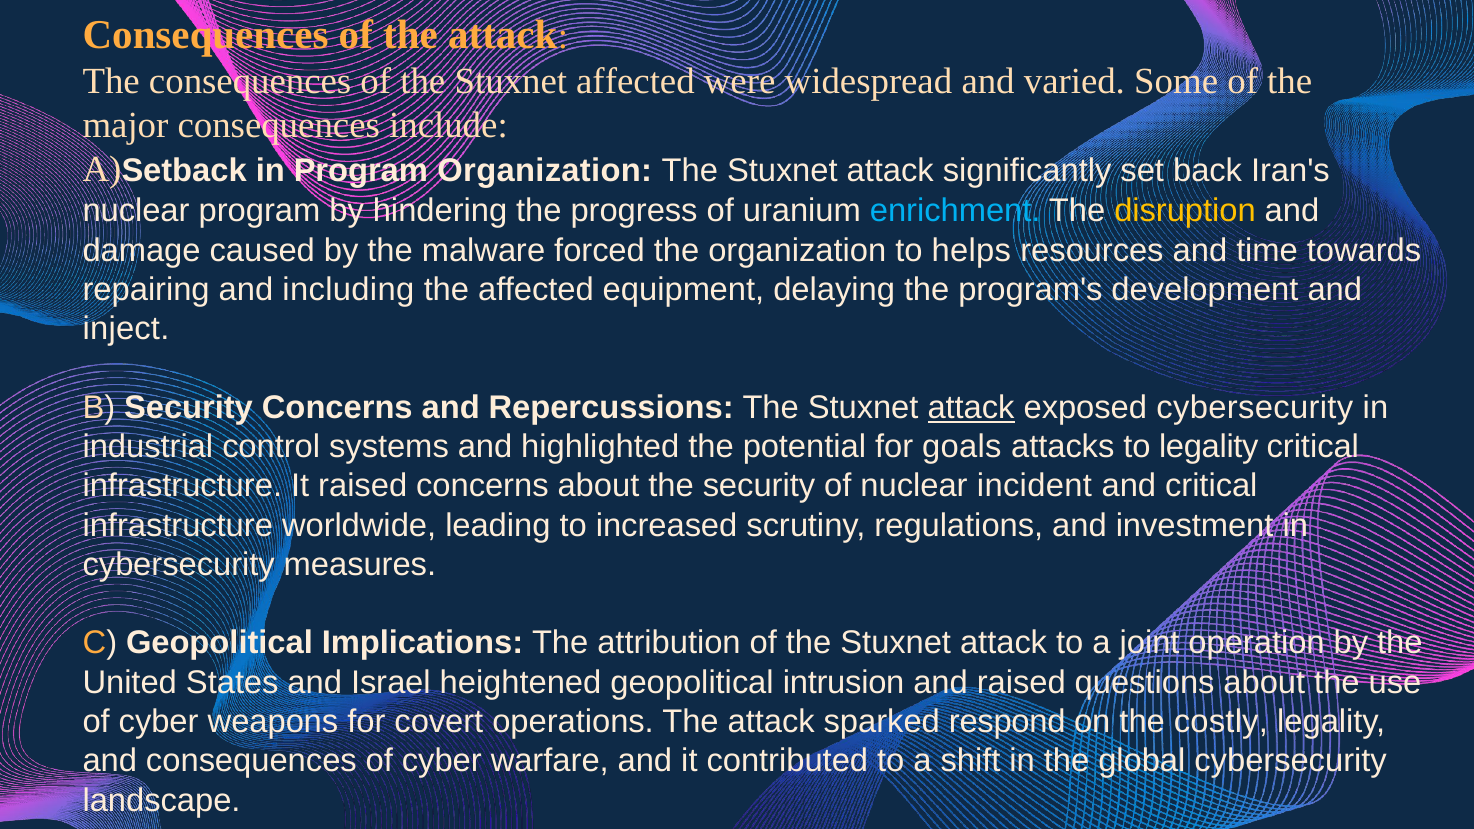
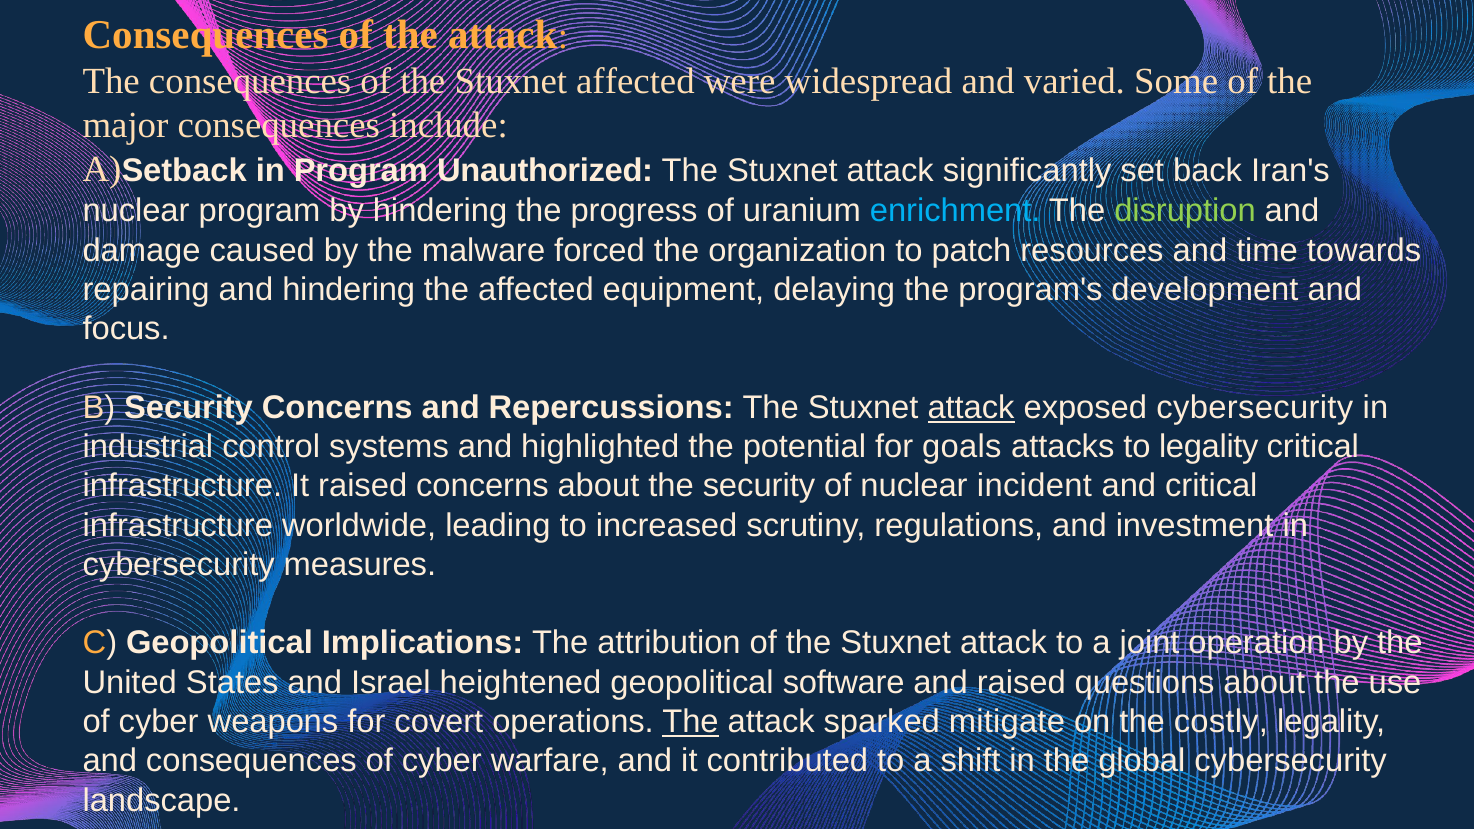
Program Organization: Organization -> Unauthorized (545, 171)
disruption colour: yellow -> light green (1185, 211)
helps: helps -> patch (971, 250)
and including: including -> hindering (349, 290)
inject: inject -> focus (126, 329)
intrusion: intrusion -> software (844, 683)
The underline: none -> present (690, 722)
respond: respond -> mitigate (1007, 722)
